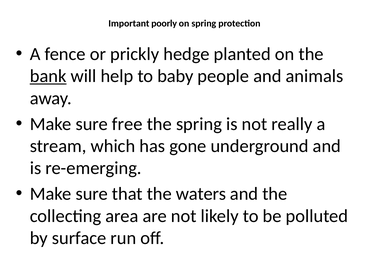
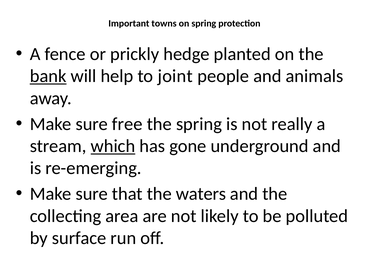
poorly: poorly -> towns (164, 23)
baby: baby -> joint (175, 76)
which underline: none -> present (113, 146)
